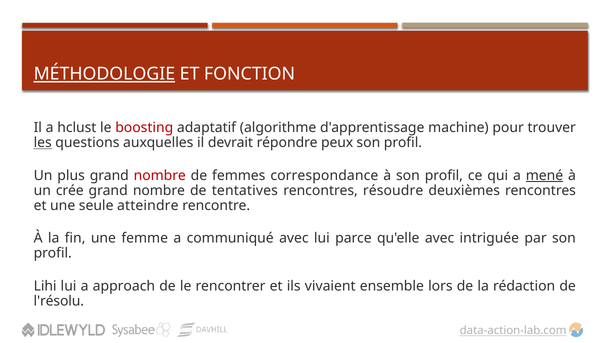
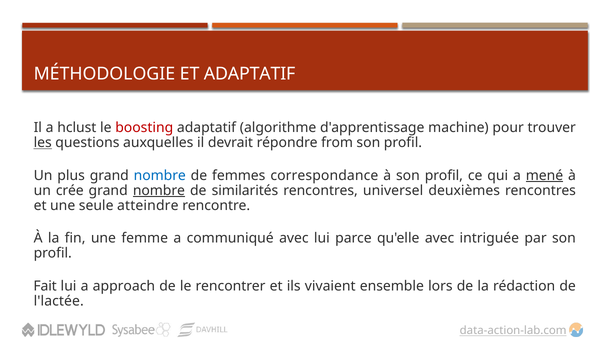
MÉTHODOLOGIE underline: present -> none (104, 74)
ET FONCTION: FONCTION -> ADAPTATIF (250, 74)
peux: peux -> from (337, 143)
nombre colour: red -> blue (160, 176)
nombre underline: none -> present (159, 191)
tentatives: tentatives -> similarités (245, 191)
résoudre: résoudre -> universel (393, 191)
Lihi: Lihi -> Fait (45, 286)
l'résolu: l'résolu -> l'lactée (59, 301)
